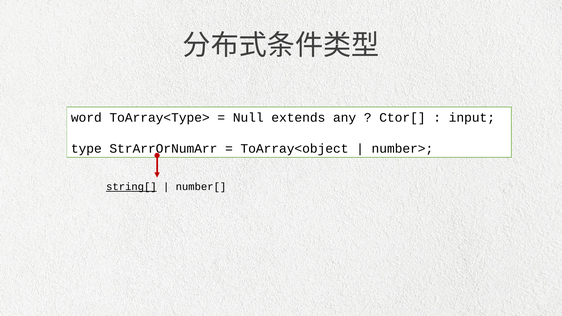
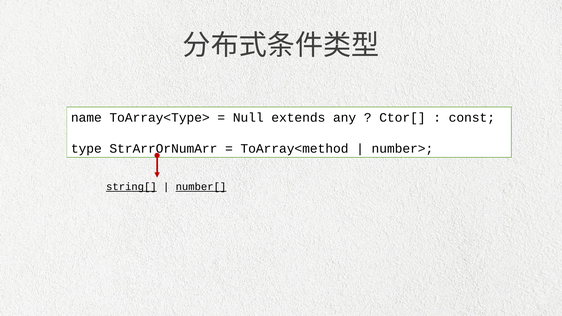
word: word -> name (86, 118)
input: input -> const (472, 118)
ToArray<object: ToArray<object -> ToArray<method (294, 149)
number[ underline: none -> present (201, 187)
